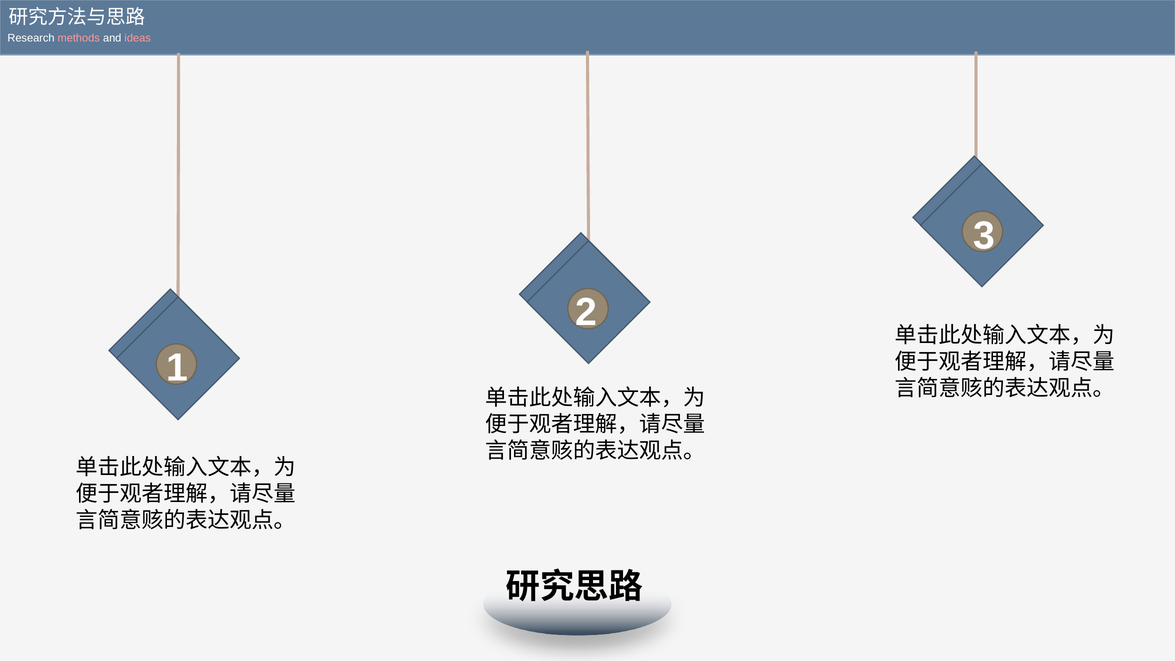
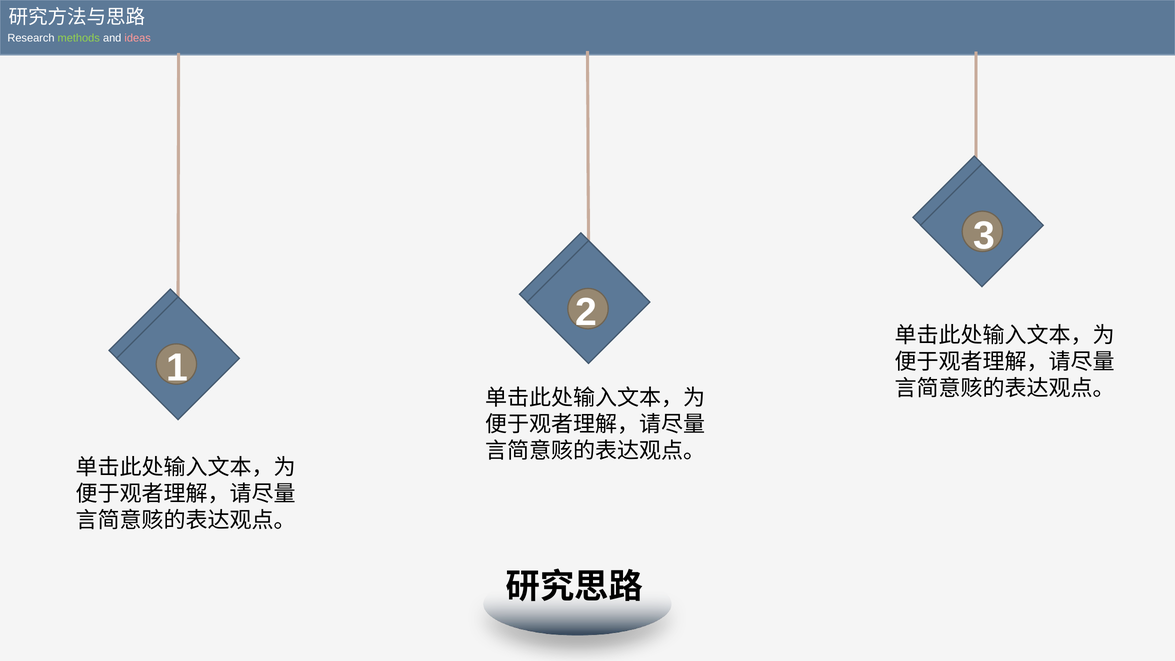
methods colour: pink -> light green (79, 38)
